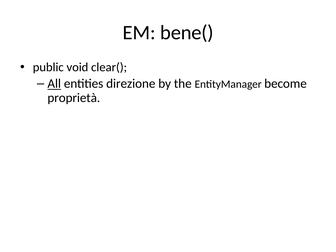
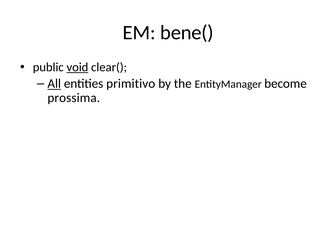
void underline: none -> present (77, 67)
direzione: direzione -> primitivo (131, 84)
proprietà: proprietà -> prossima (74, 98)
